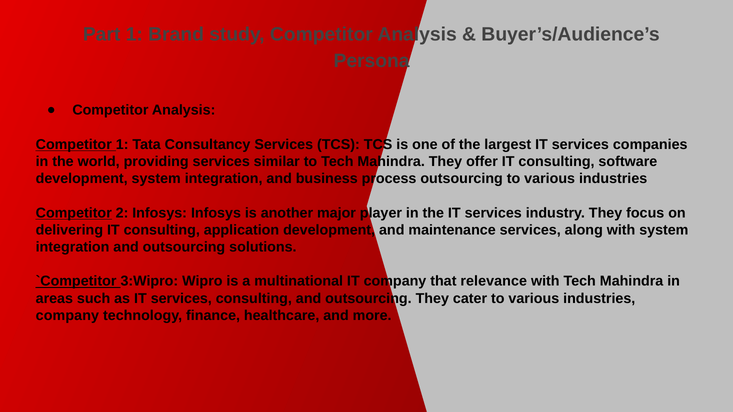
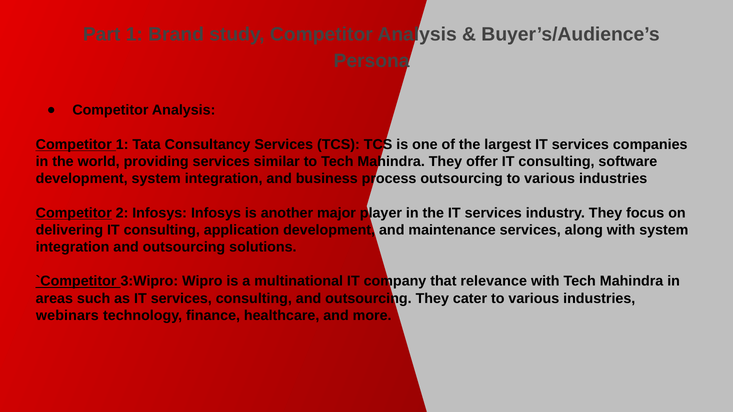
company: company -> webinars (67, 316)
